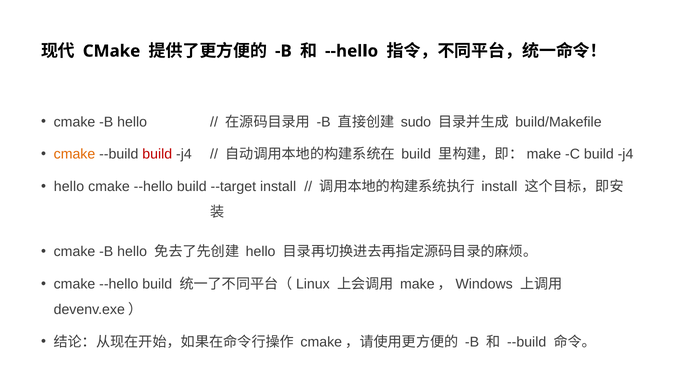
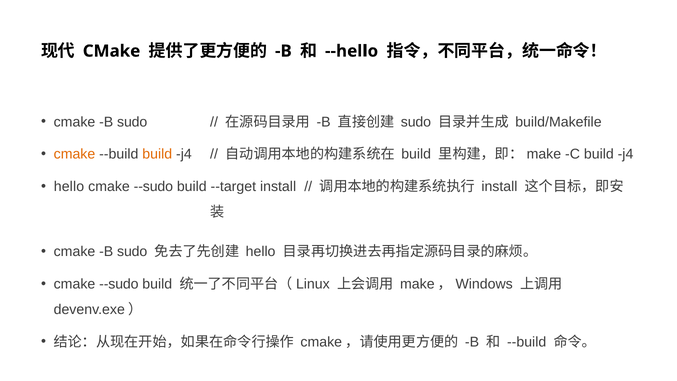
hello: hello -> sudo (132, 122)
build colour: red -> orange (157, 154)
--hello: --hello -> --sudo (153, 187)
hello: hello -> sudo (132, 252)
--hello: --hello -> --sudo (119, 284)
